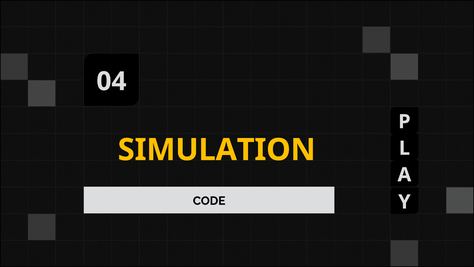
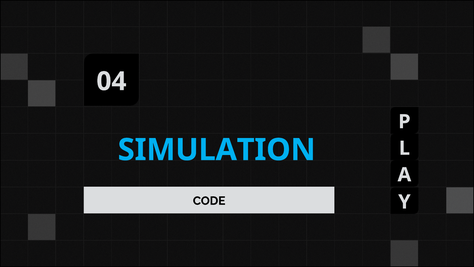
SIMULATION colour: yellow -> light blue (217, 150)
